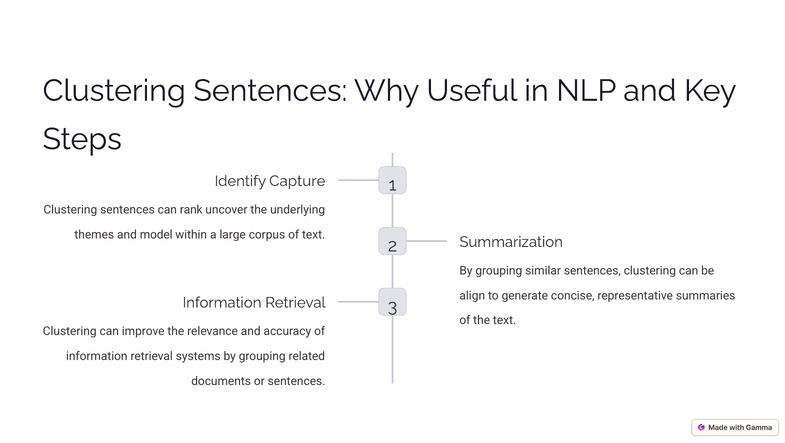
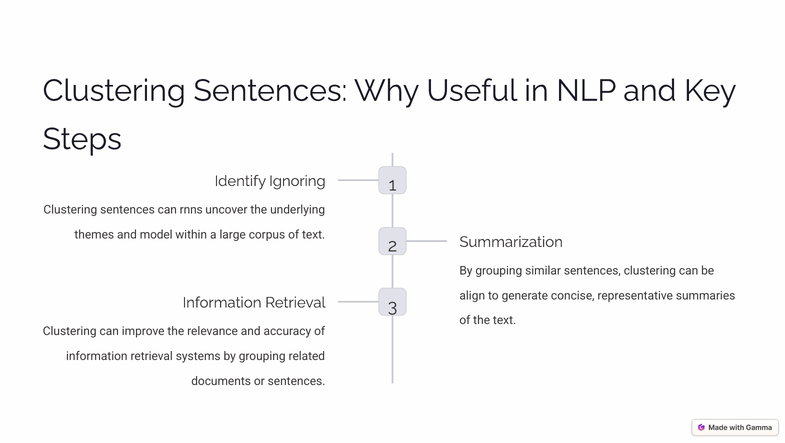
Capture: Capture -> Ignoring (297, 181)
rank: rank -> rnns (191, 210)
